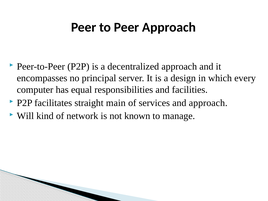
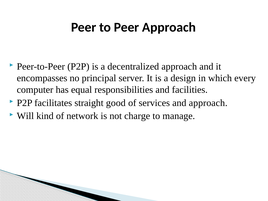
main: main -> good (116, 103)
known: known -> charge (137, 116)
